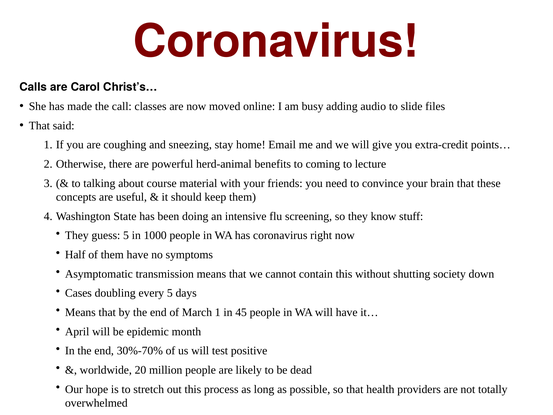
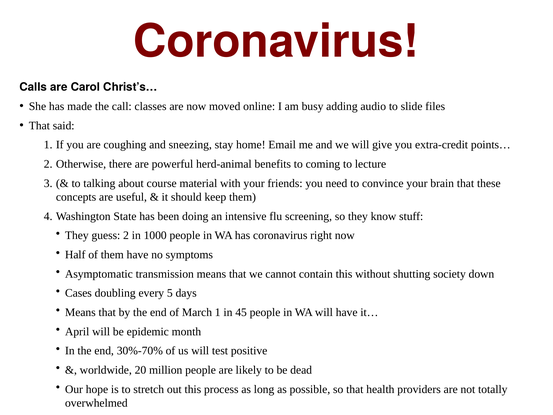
guess 5: 5 -> 2 (126, 235)
